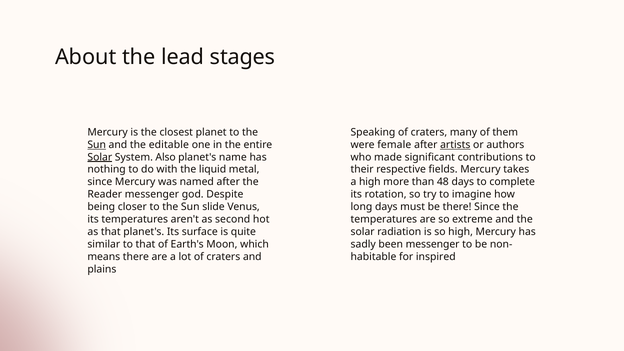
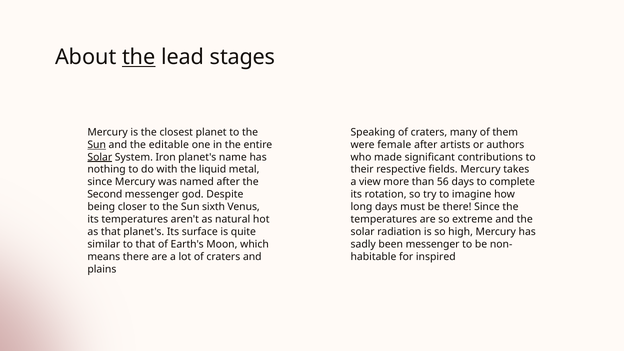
the underline: none -> present (139, 57)
artists underline: present -> none (455, 145)
Also: Also -> Iron (166, 157)
a high: high -> view (370, 182)
48: 48 -> 56 (443, 182)
Reader: Reader -> Second (105, 195)
slide: slide -> sixth (214, 207)
second: second -> natural (233, 219)
